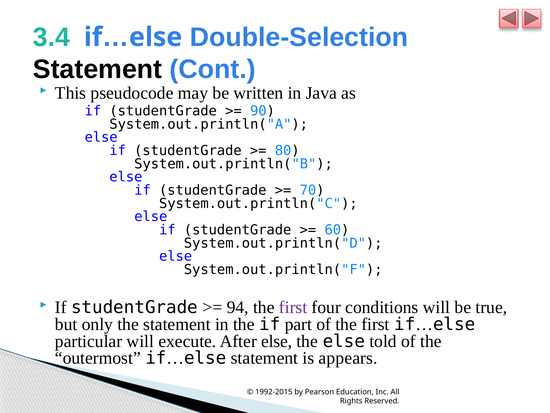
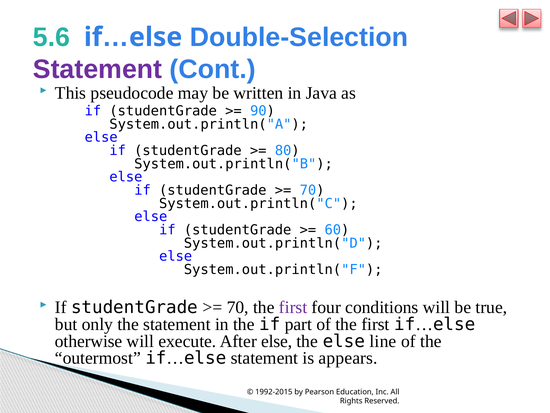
3.4: 3.4 -> 5.6 (51, 37)
Statement colour: black -> purple (98, 69)
94: 94 -> 70 (238, 307)
particular: particular -> otherwise (89, 341)
told: told -> line (383, 341)
